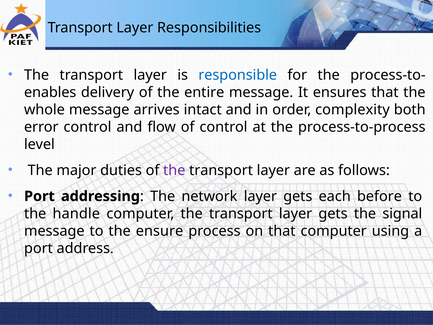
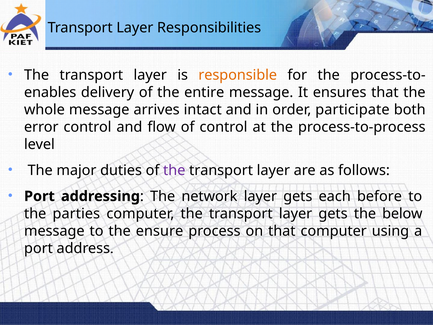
responsible colour: blue -> orange (238, 75)
complexity: complexity -> participate (352, 110)
handle: handle -> parties (76, 213)
signal: signal -> below (402, 213)
